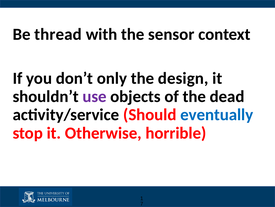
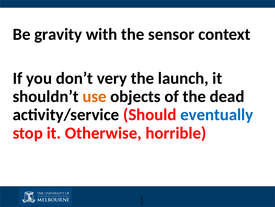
thread: thread -> gravity (58, 34)
only: only -> very (112, 78)
design: design -> launch (183, 78)
use colour: purple -> orange (94, 96)
